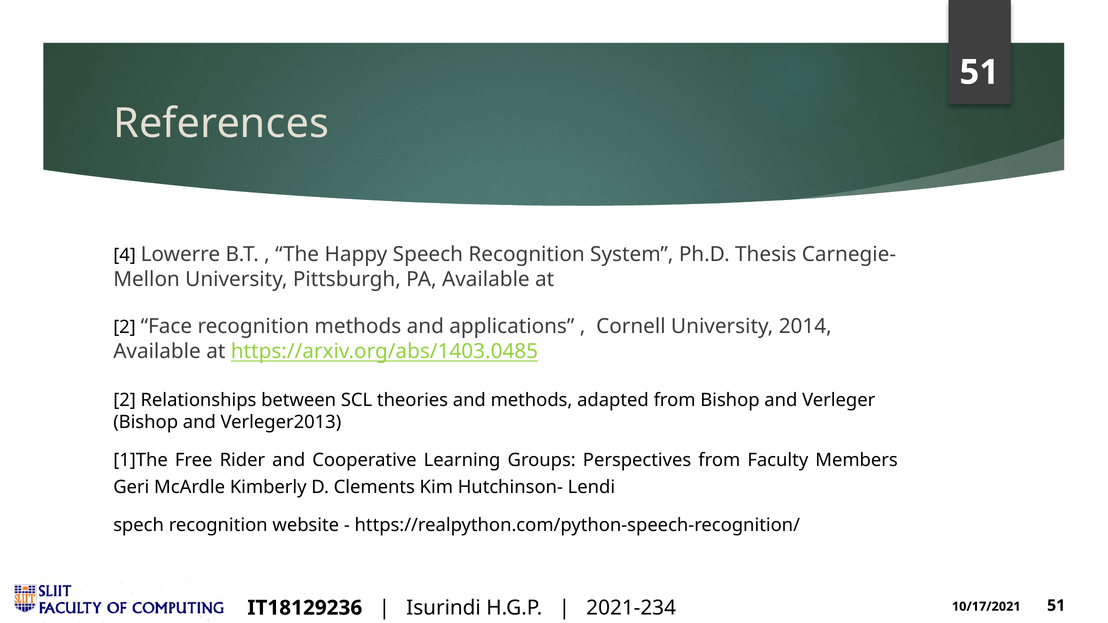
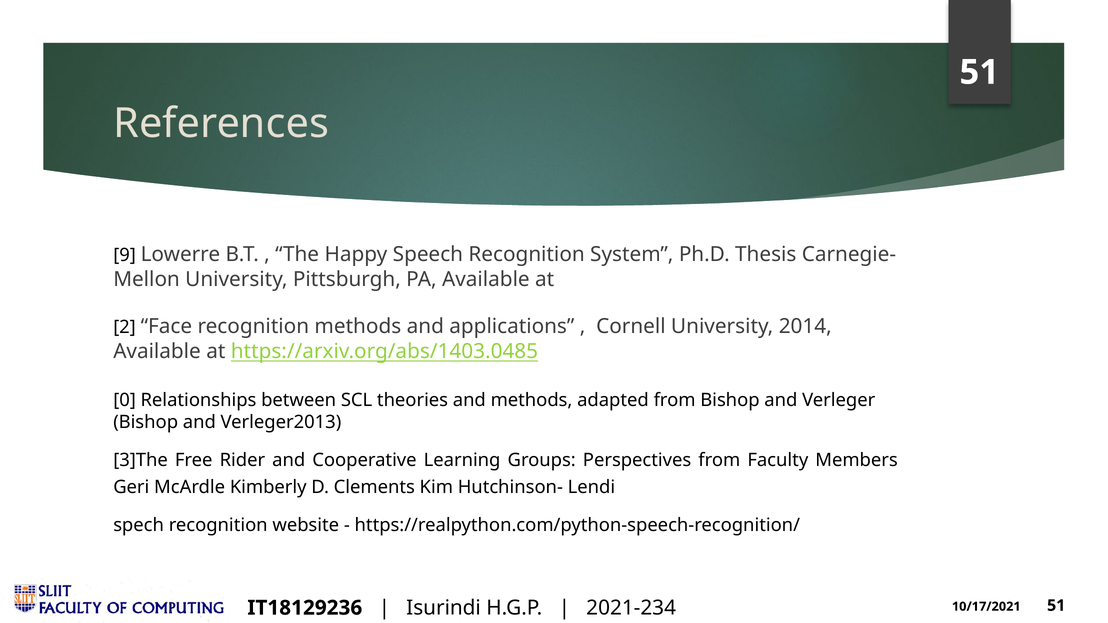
4: 4 -> 9 (125, 255)
2: 2 -> 0 (125, 400)
1]The: 1]The -> 3]The (141, 461)
